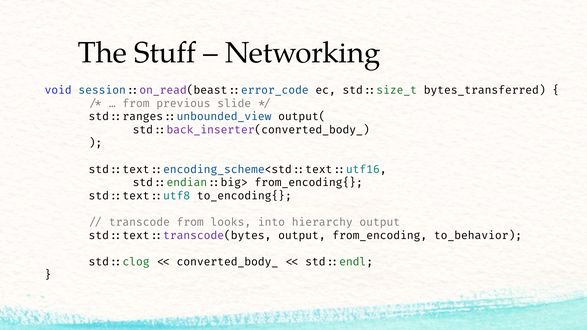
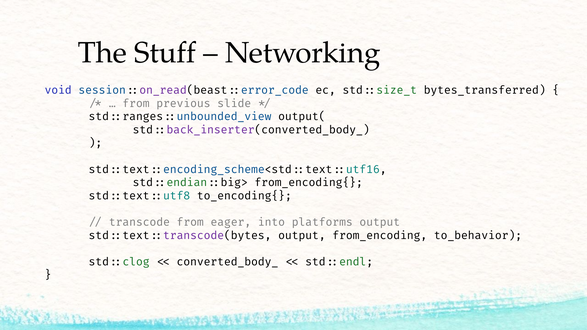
looks: looks -> eager (231, 222)
hierarchy: hierarchy -> platforms (322, 222)
